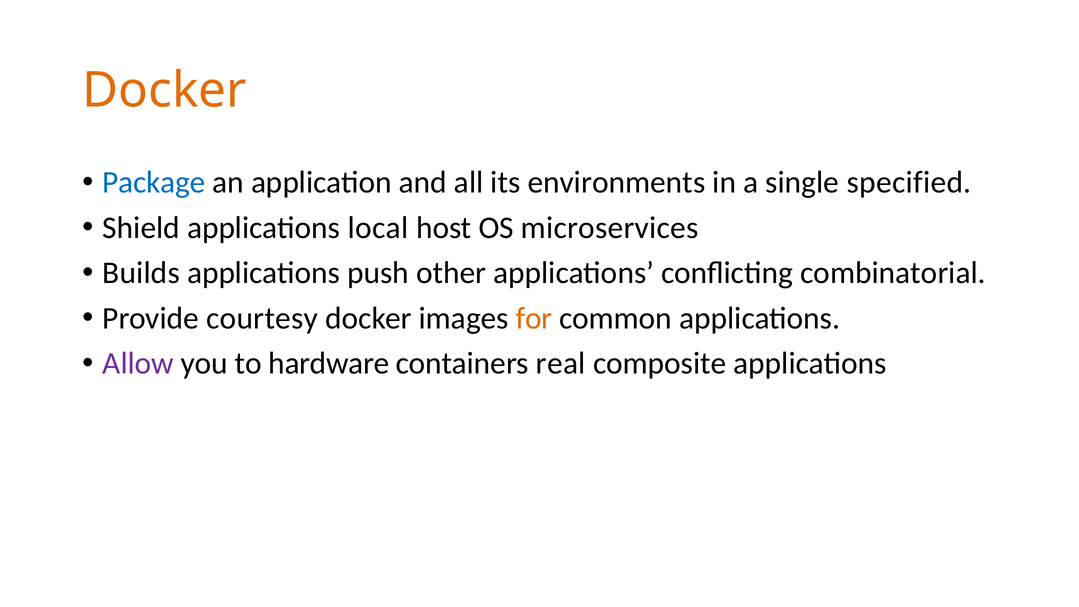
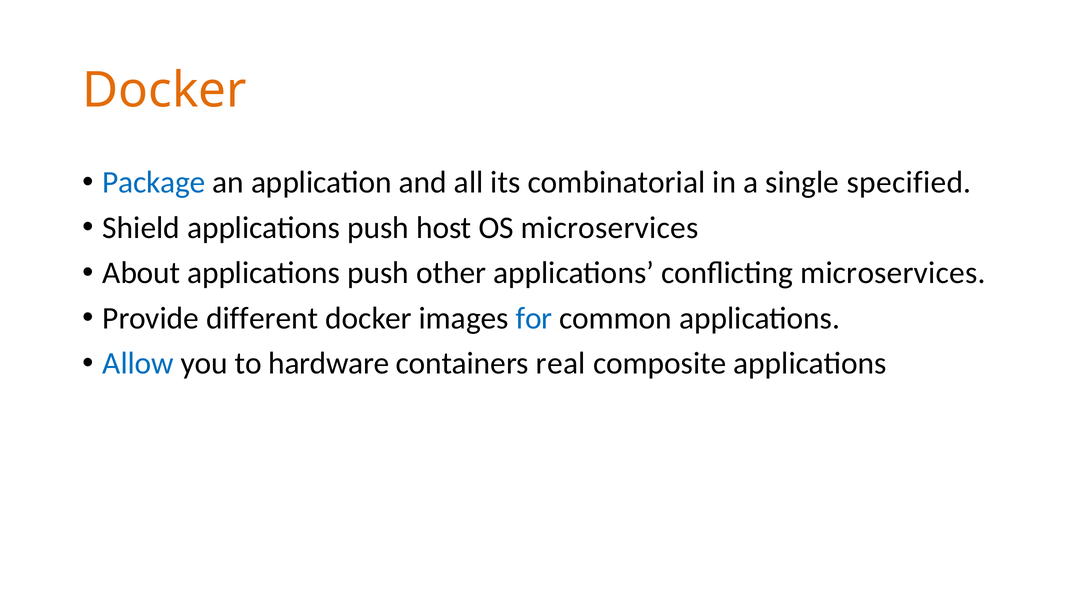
environments: environments -> combinatorial (616, 182)
Shield applications local: local -> push (378, 228)
Builds: Builds -> About (141, 273)
conflicting combinatorial: combinatorial -> microservices (893, 273)
courtesy: courtesy -> different (262, 318)
for colour: orange -> blue (534, 318)
Allow colour: purple -> blue (138, 363)
